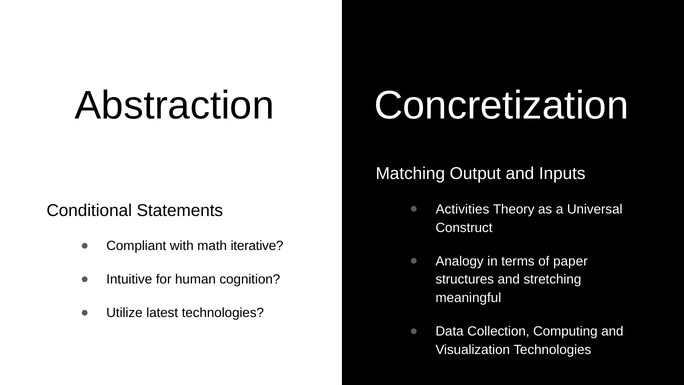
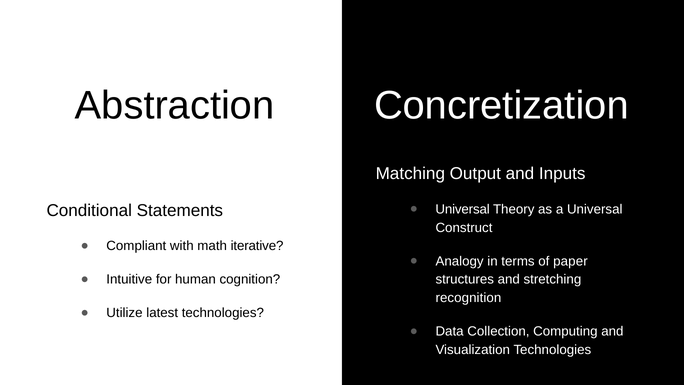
Activities: Activities -> Universal (463, 209)
meaningful: meaningful -> recognition (468, 298)
